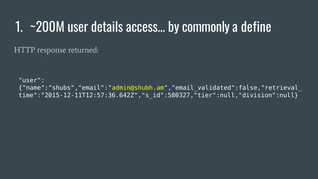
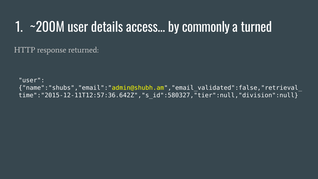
define: define -> turned (256, 28)
